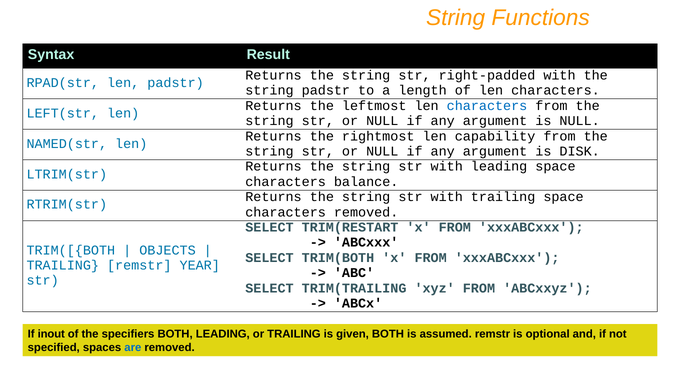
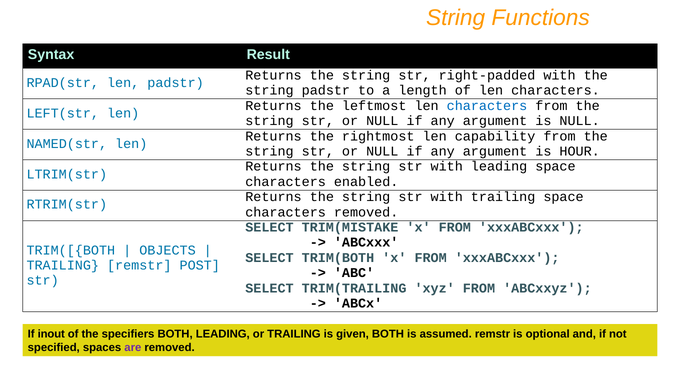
DISK: DISK -> HOUR (580, 151)
balance: balance -> enabled (366, 182)
TRIM(RESTART: TRIM(RESTART -> TRIM(MISTAKE (350, 228)
YEAR: YEAR -> POST (200, 266)
are colour: blue -> purple (133, 348)
